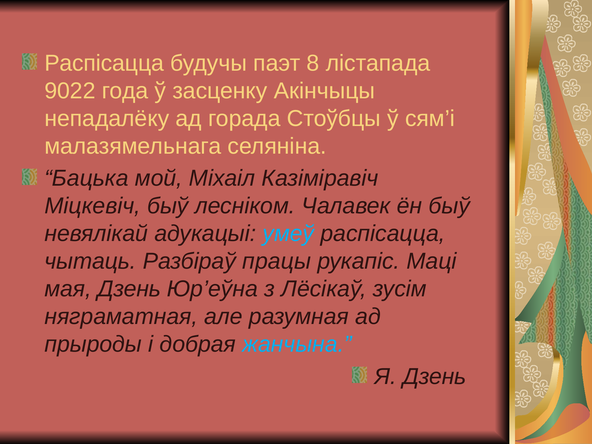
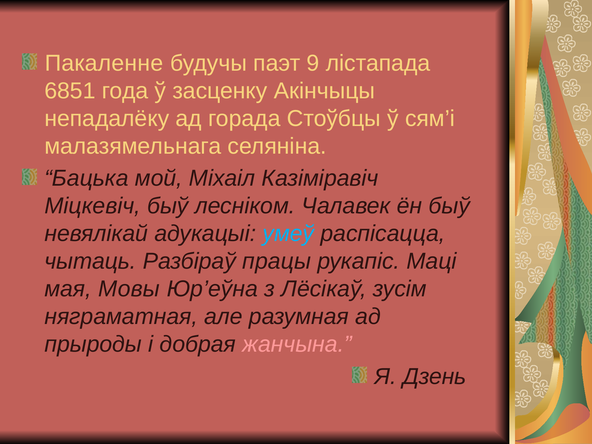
Распісацца: Распісацца -> Пакаленне (104, 63)
8: 8 -> 9 (313, 63)
9022: 9022 -> 6851 (70, 91)
мая Дзень: Дзень -> Мовы (129, 289)
жанчына colour: light blue -> pink (297, 344)
